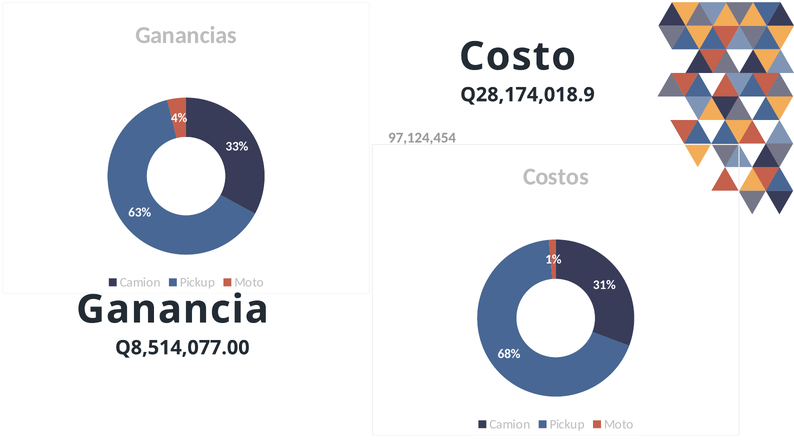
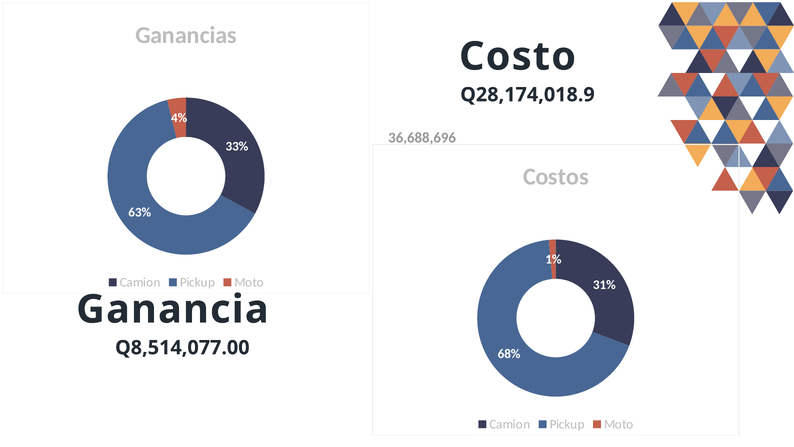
97,124,454: 97,124,454 -> 36,688,696 (422, 138)
